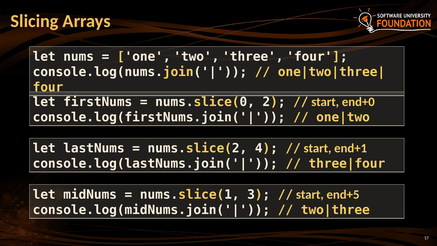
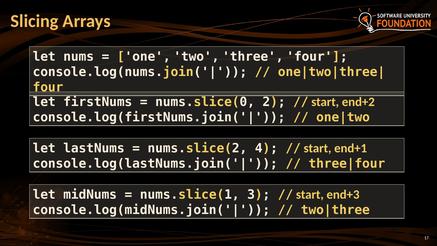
end+0: end+0 -> end+2 (358, 102)
end+5: end+5 -> end+3 (343, 194)
